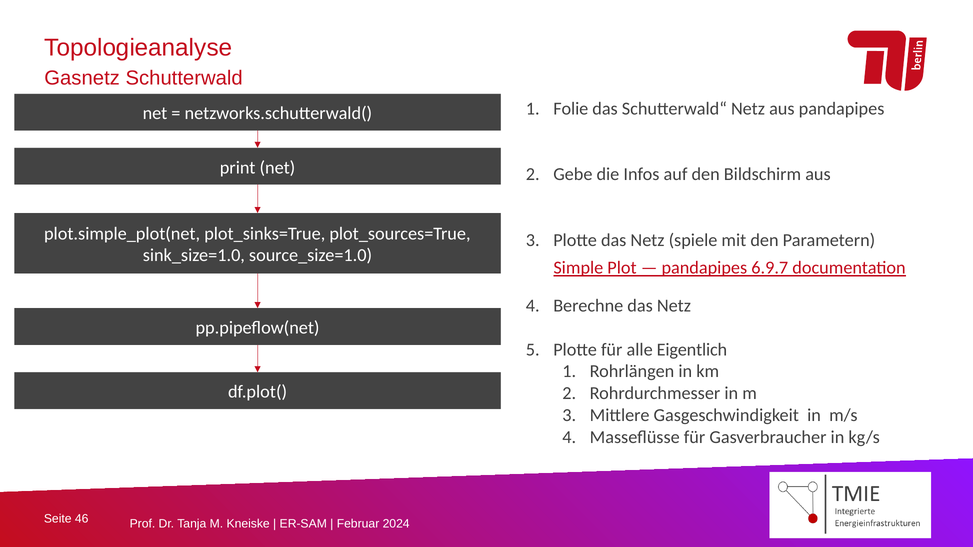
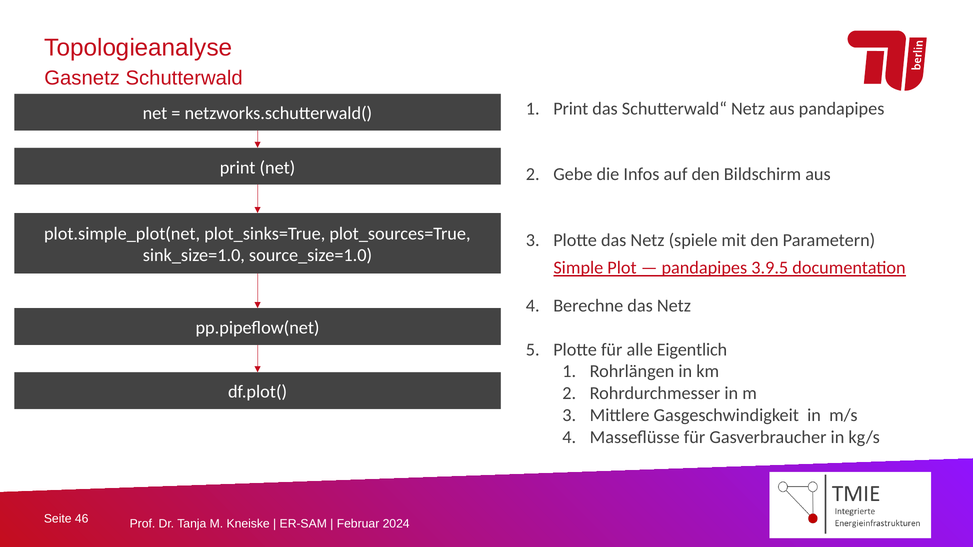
Folie: Folie -> Print (571, 109)
6.9.7: 6.9.7 -> 3.9.5 (770, 268)
